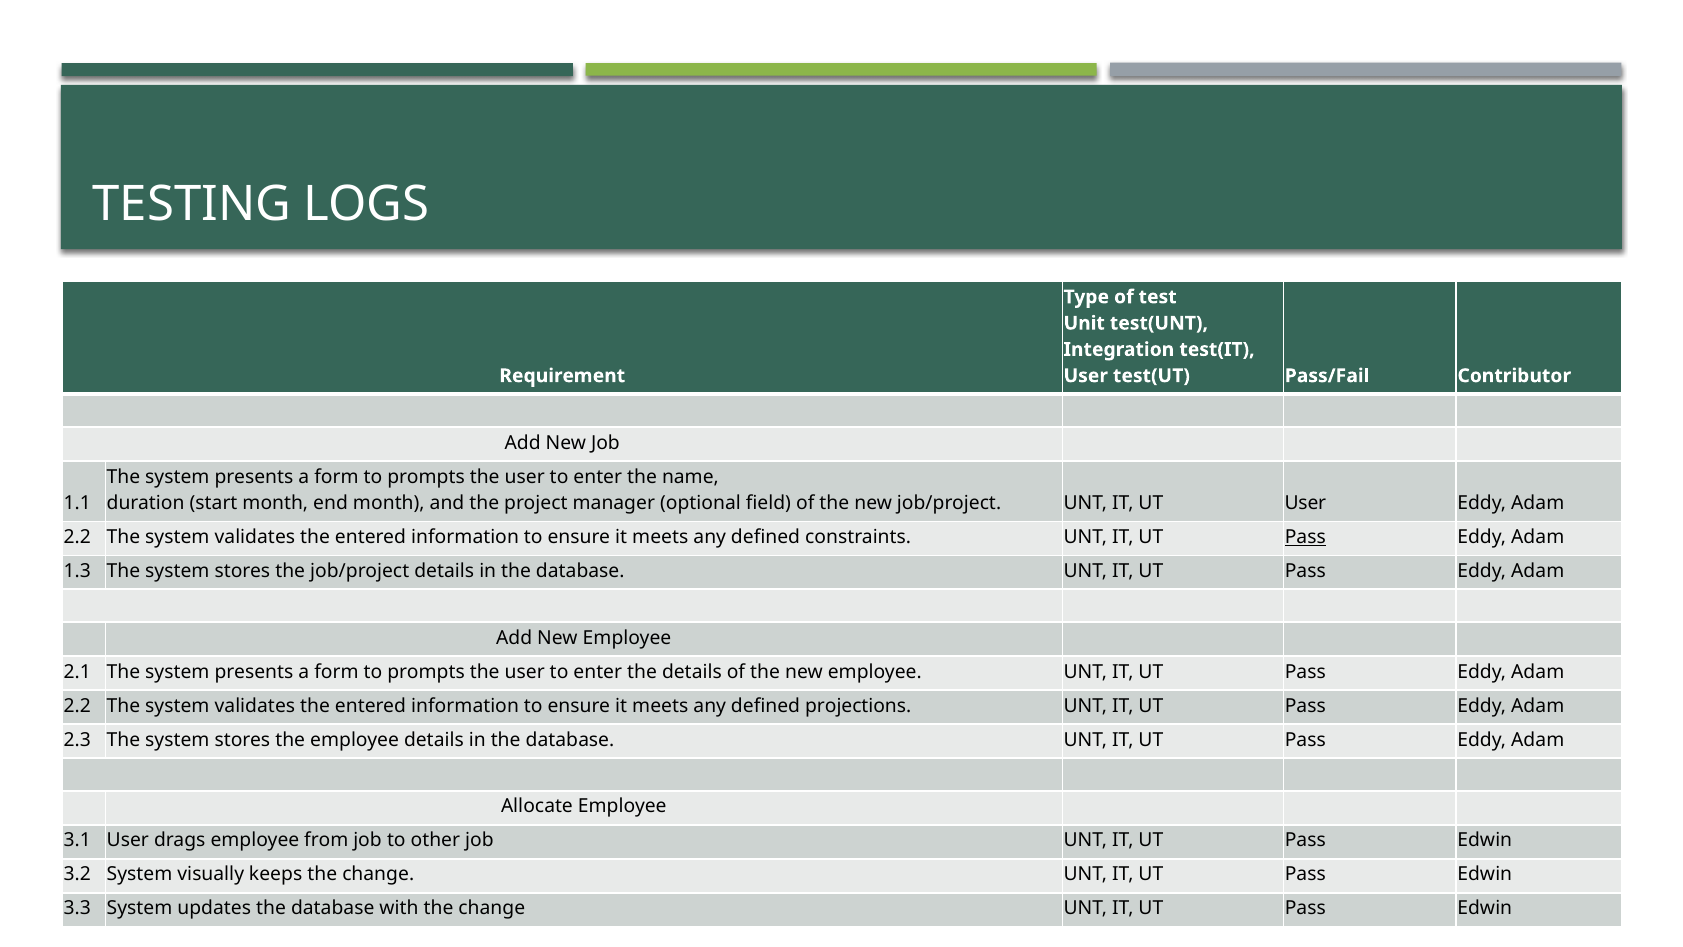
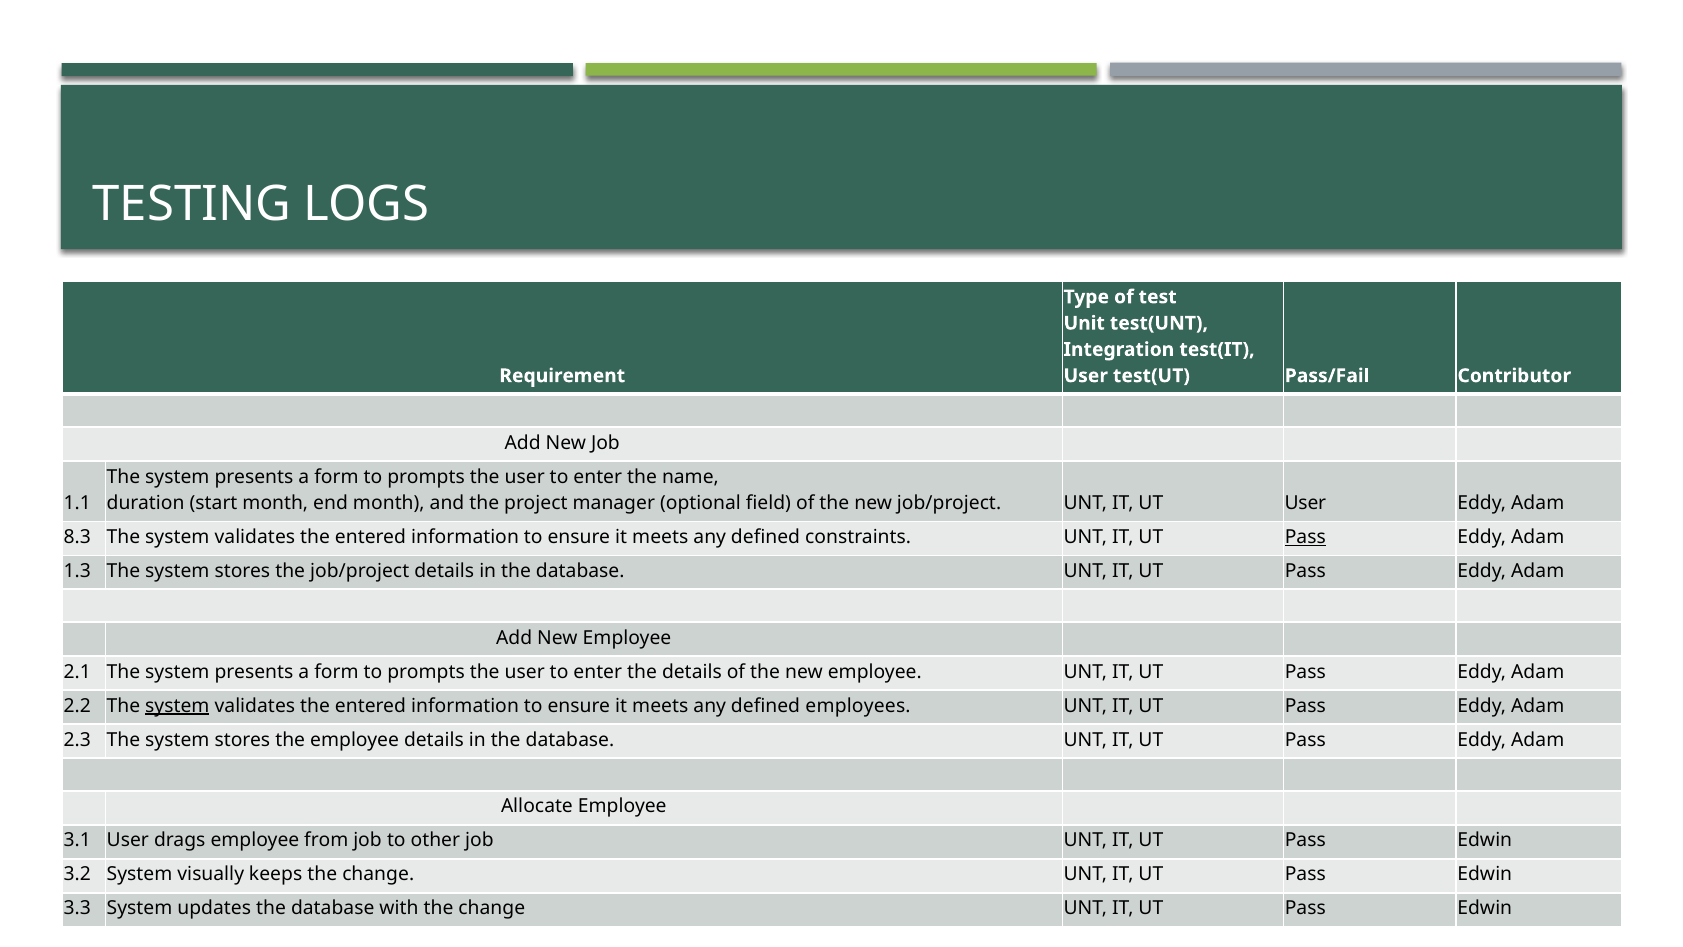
2.2: 2.2 -> 8.3 (77, 537)
system underline: none -> present (177, 705)
projections: projections -> employees (858, 705)
